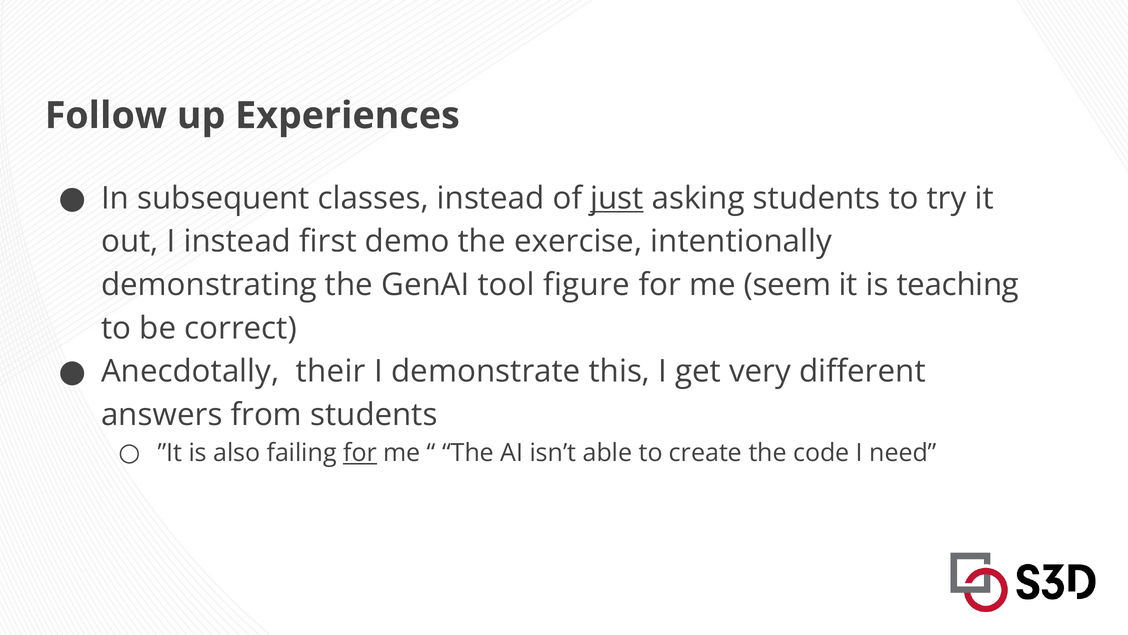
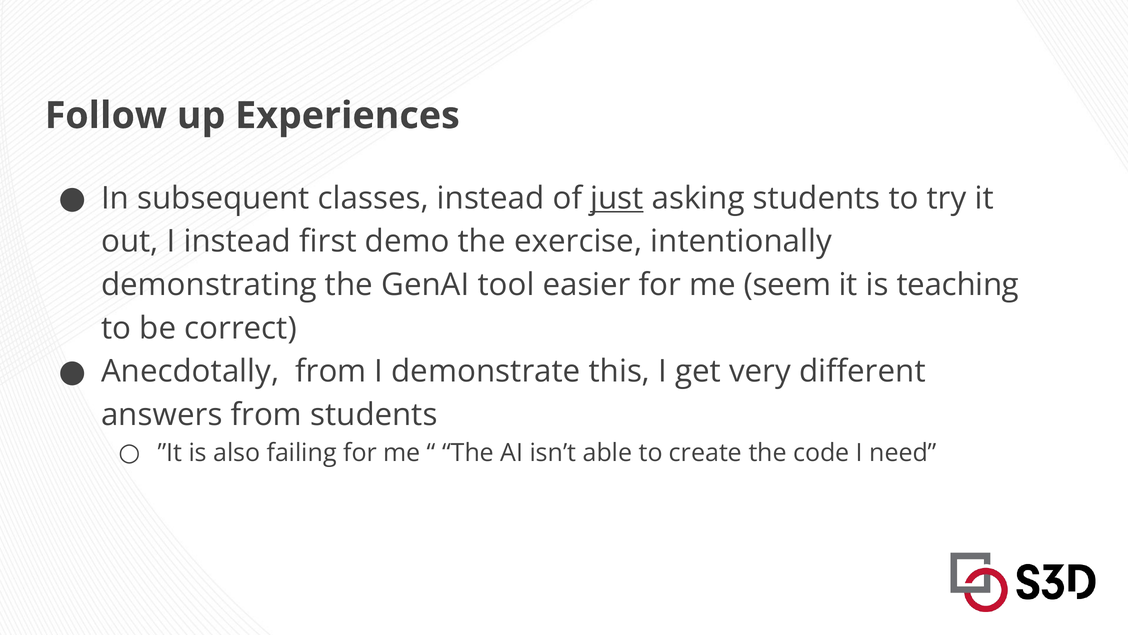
figure: figure -> easier (587, 285)
Anecdotally their: their -> from (331, 371)
for underline: present -> none (360, 452)
